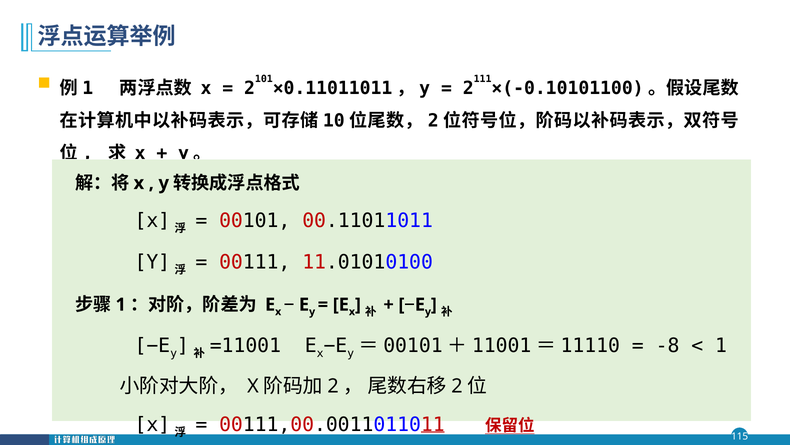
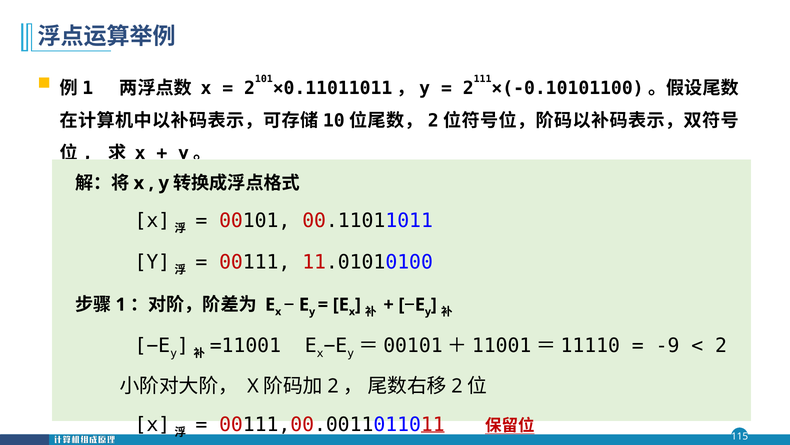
-8: -8 -> -9 (668, 345)
1: 1 -> 2 (721, 345)
